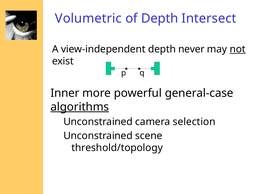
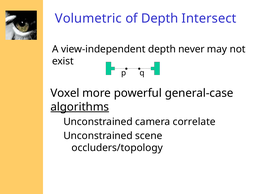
not underline: present -> none (238, 49)
Inner: Inner -> Voxel (65, 93)
selection: selection -> correlate (194, 121)
threshold/topology: threshold/topology -> occluders/topology (117, 147)
